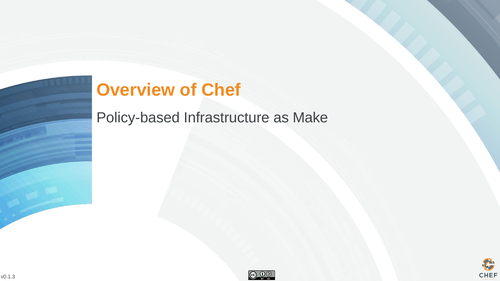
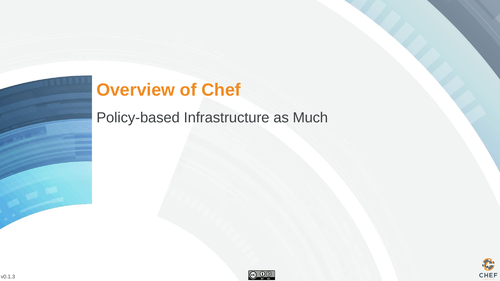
Make: Make -> Much (310, 118)
